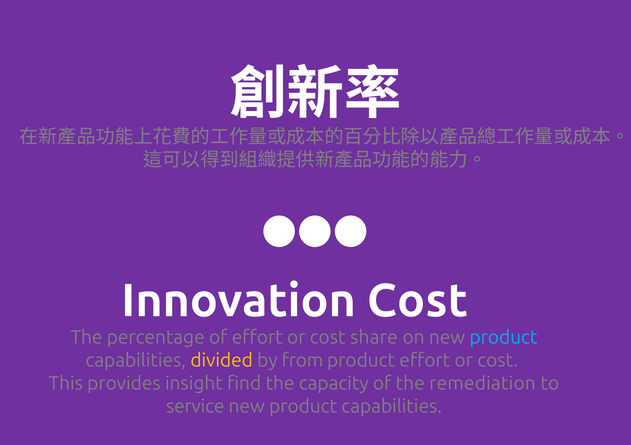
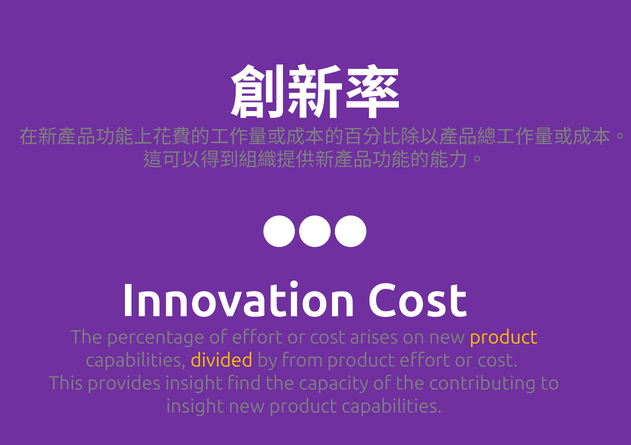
share: share -> arises (374, 337)
product colour: light blue -> yellow (503, 337)
remediation: remediation -> contributing (483, 383)
service: service -> insight (195, 406)
